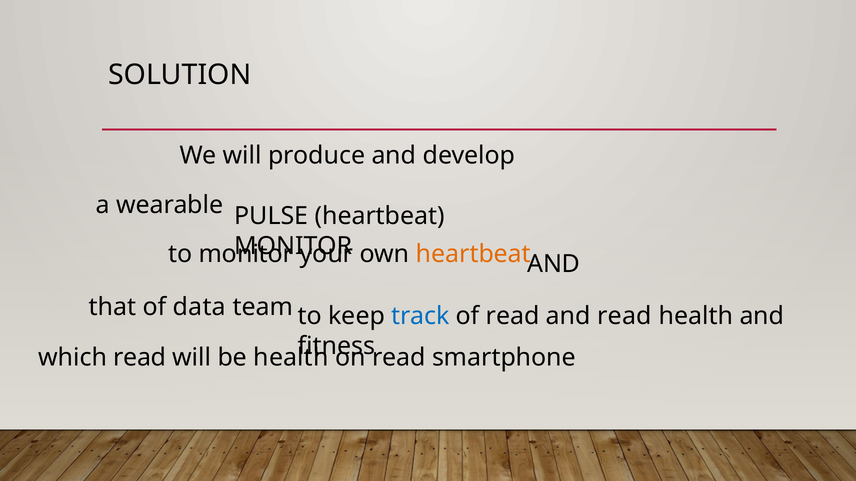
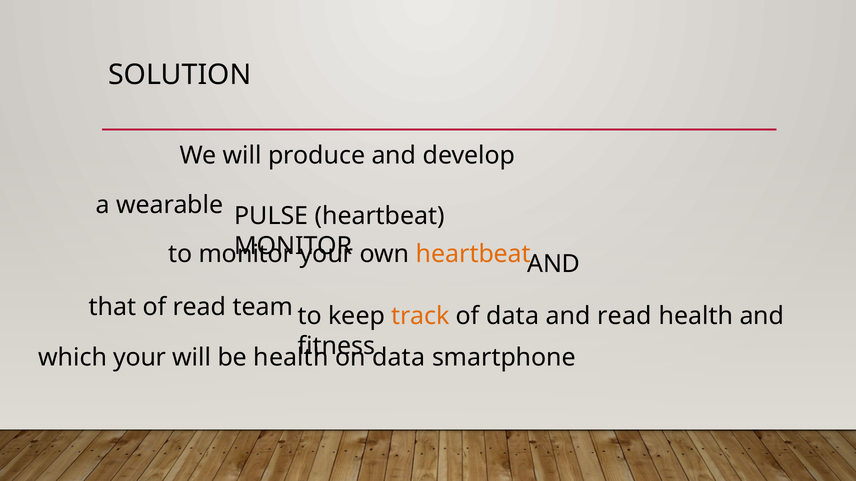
of data: data -> read (199, 307)
track colour: blue -> orange (420, 316)
of read: read -> data (513, 316)
which read: read -> your (140, 358)
read: read -> data (399, 358)
